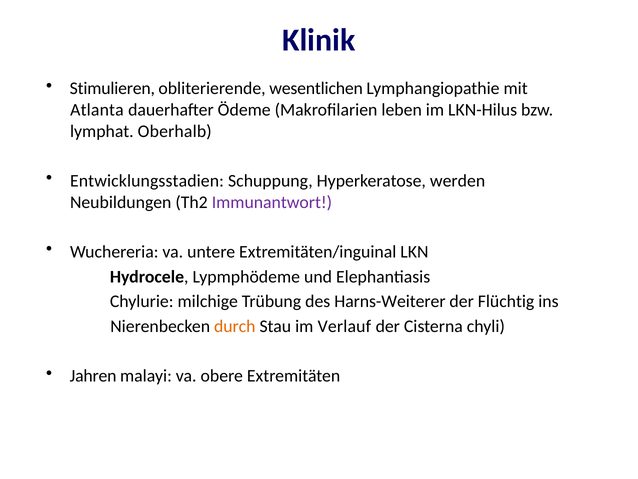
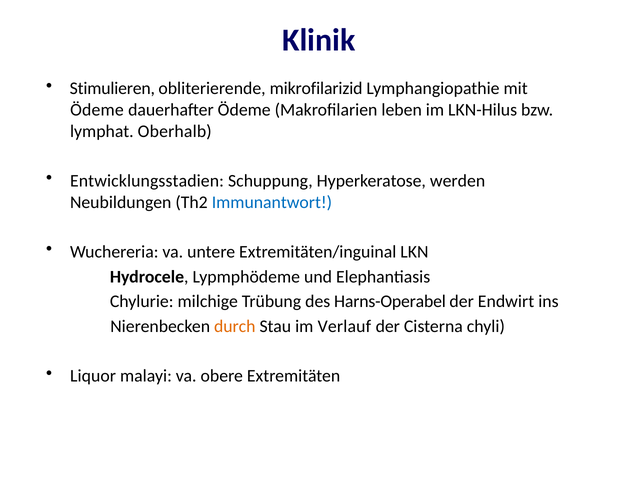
wesentlichen: wesentlichen -> mikrofilarizid (316, 89)
Atlanta: Atlanta -> Ödeme (97, 110)
Immunantwort colour: purple -> blue (272, 202)
Harns-Weiterer: Harns-Weiterer -> Harns-Operabel (390, 301)
Flüchtig: Flüchtig -> Endwirt (506, 301)
Jahren: Jahren -> Liquor (93, 376)
